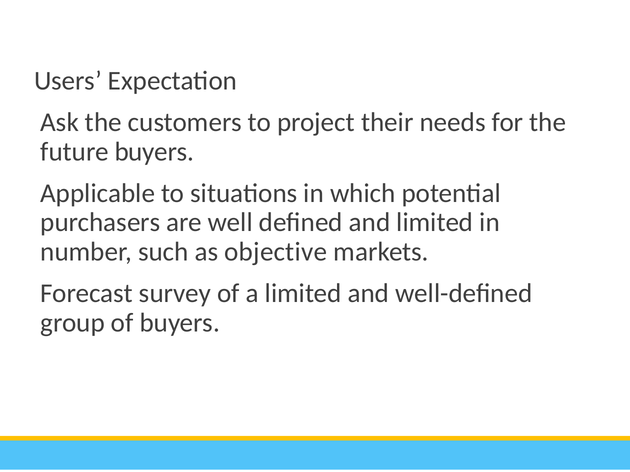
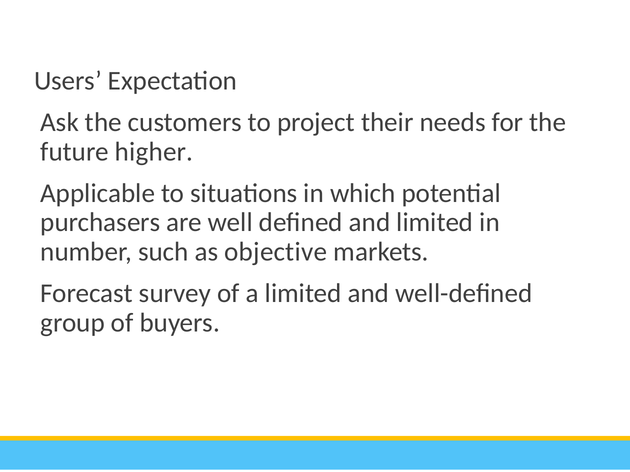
future buyers: buyers -> higher (154, 152)
